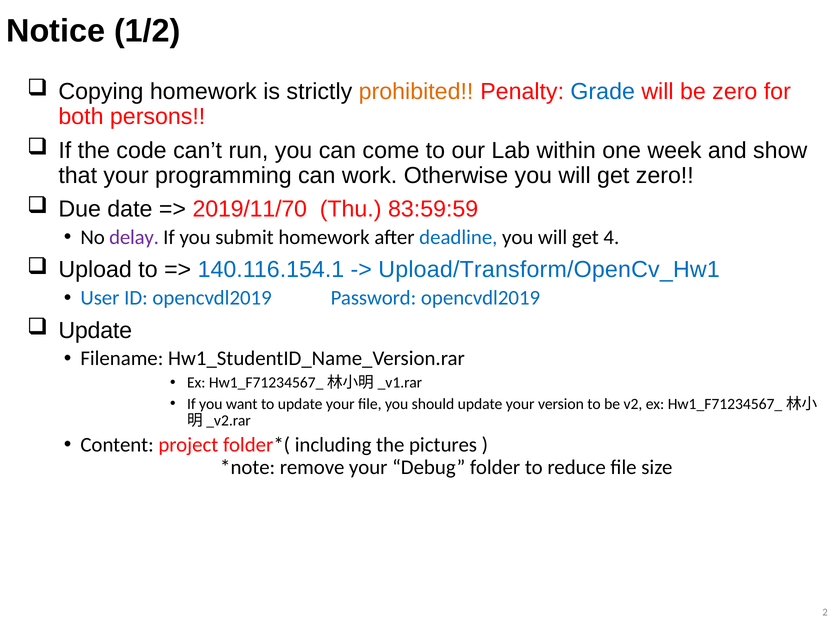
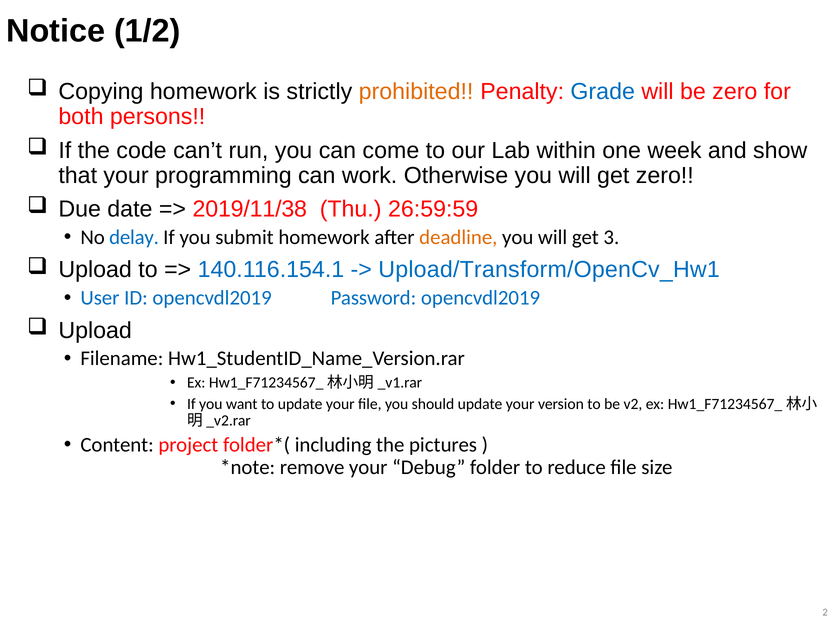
2019/11/70: 2019/11/70 -> 2019/11/38 (250, 209)
83:59:59: 83:59:59 -> 26:59:59 (433, 209)
delay colour: purple -> blue (134, 237)
deadline colour: blue -> orange (458, 237)
4: 4 -> 3 (611, 237)
Update: Update -> Upload (95, 330)
